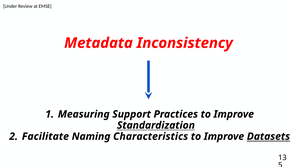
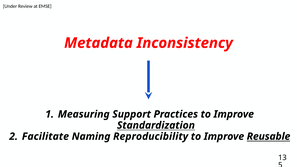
Characteristics: Characteristics -> Reproducibility (151, 137)
Datasets: Datasets -> Reusable (269, 137)
